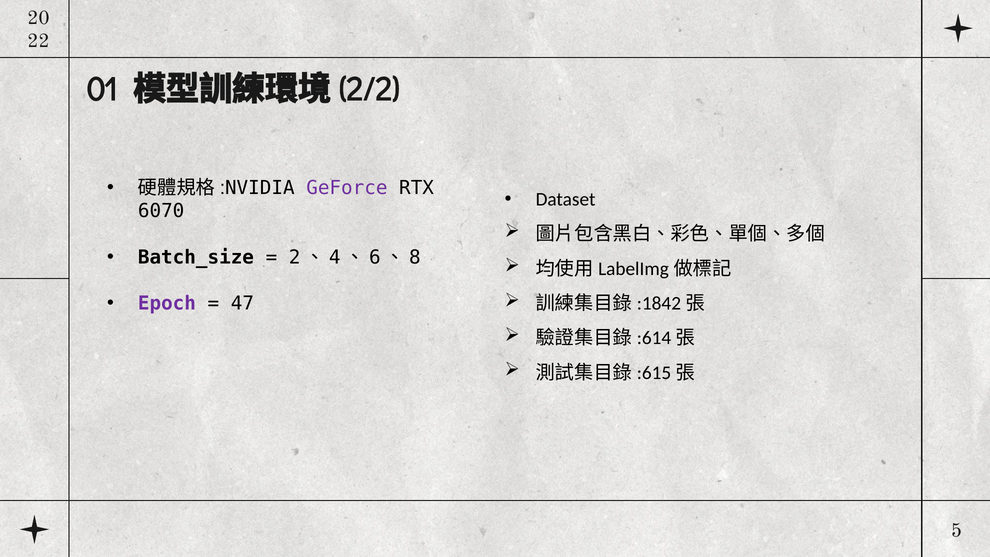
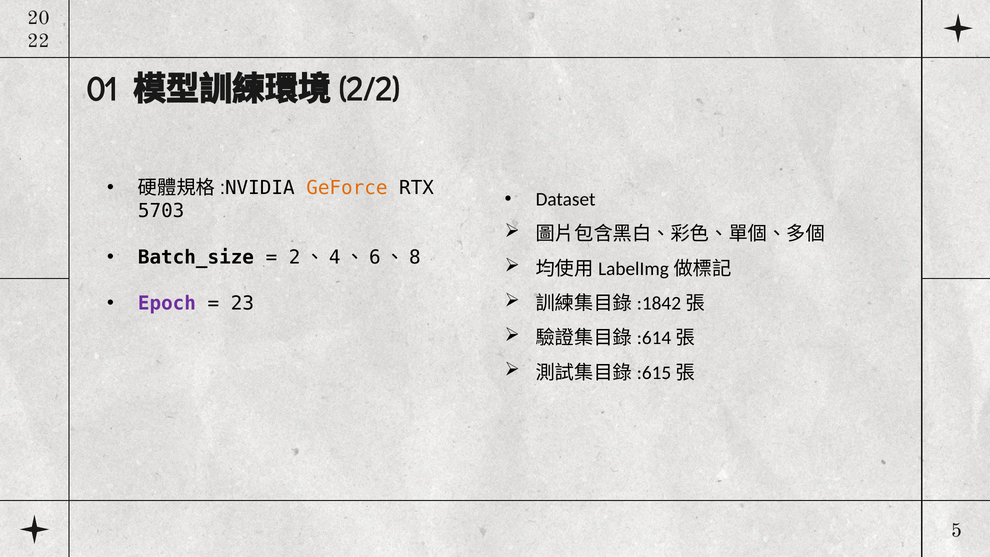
GeForce colour: purple -> orange (347, 188)
6070: 6070 -> 5703 (161, 211)
47: 47 -> 23 (242, 303)
